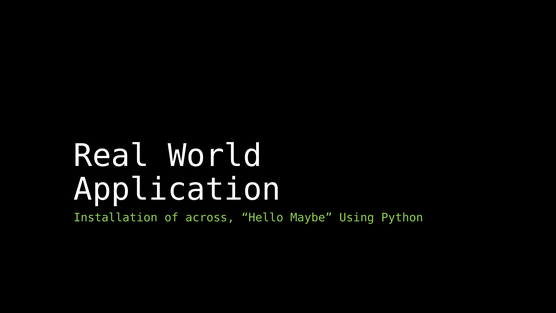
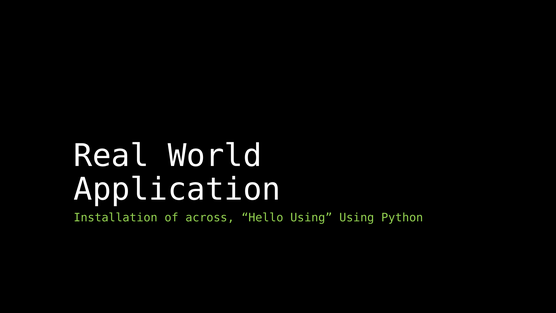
Hello Maybe: Maybe -> Using (311, 218)
